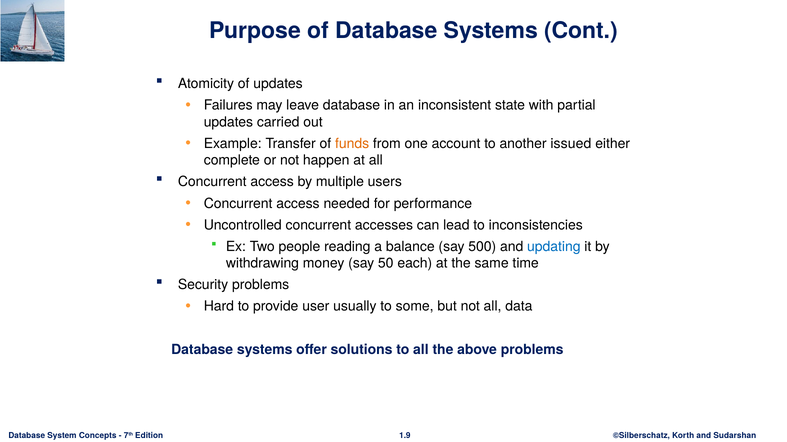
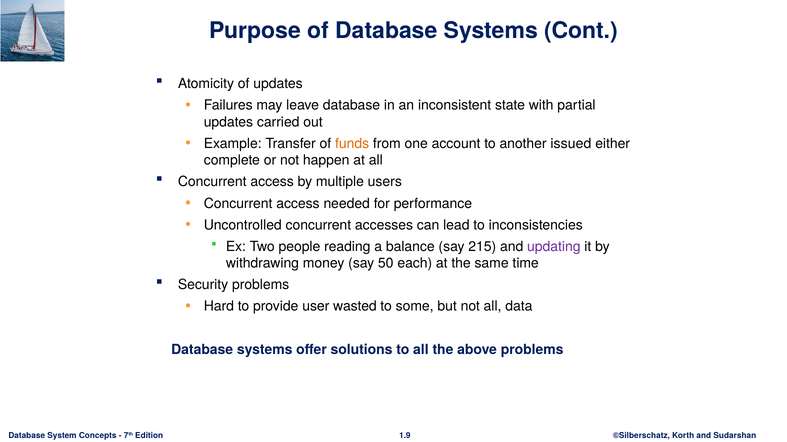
500: 500 -> 215 (482, 247)
updating colour: blue -> purple (554, 247)
usually: usually -> wasted (355, 307)
